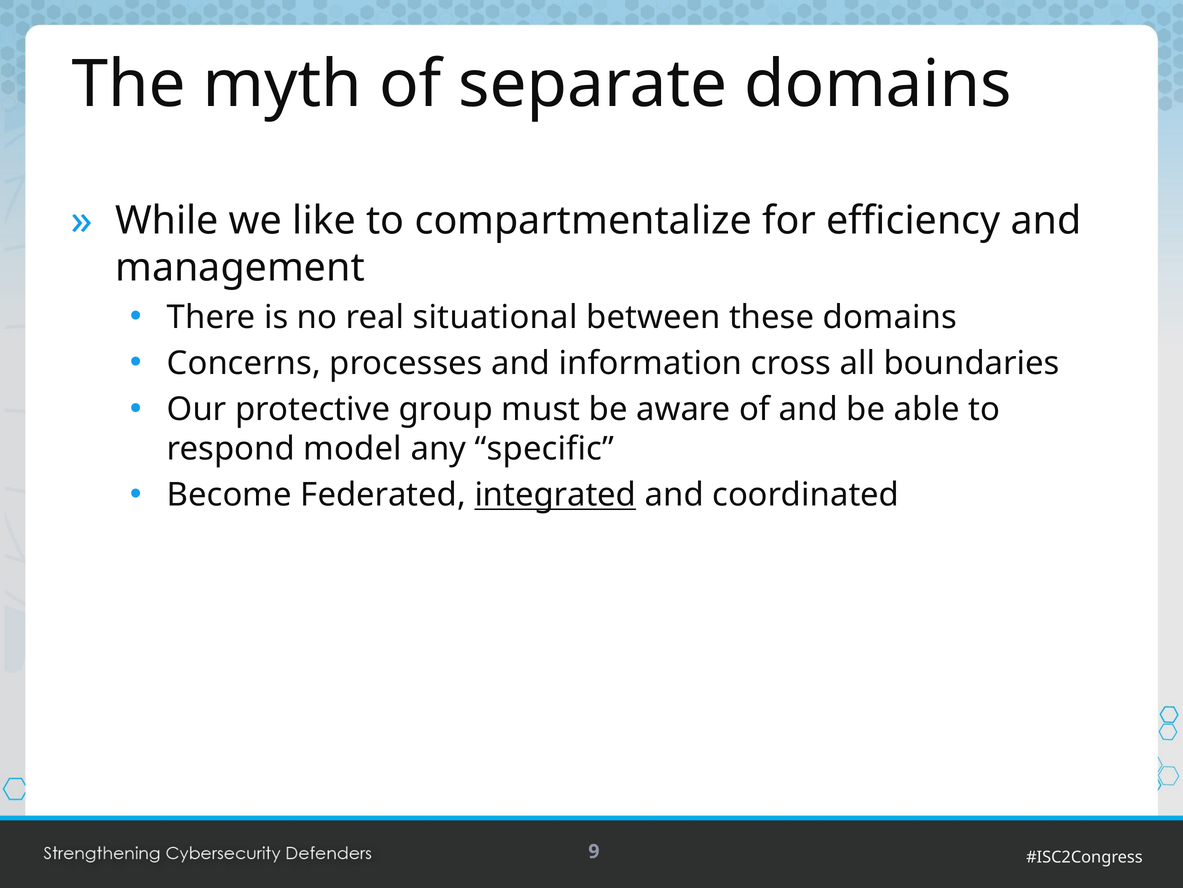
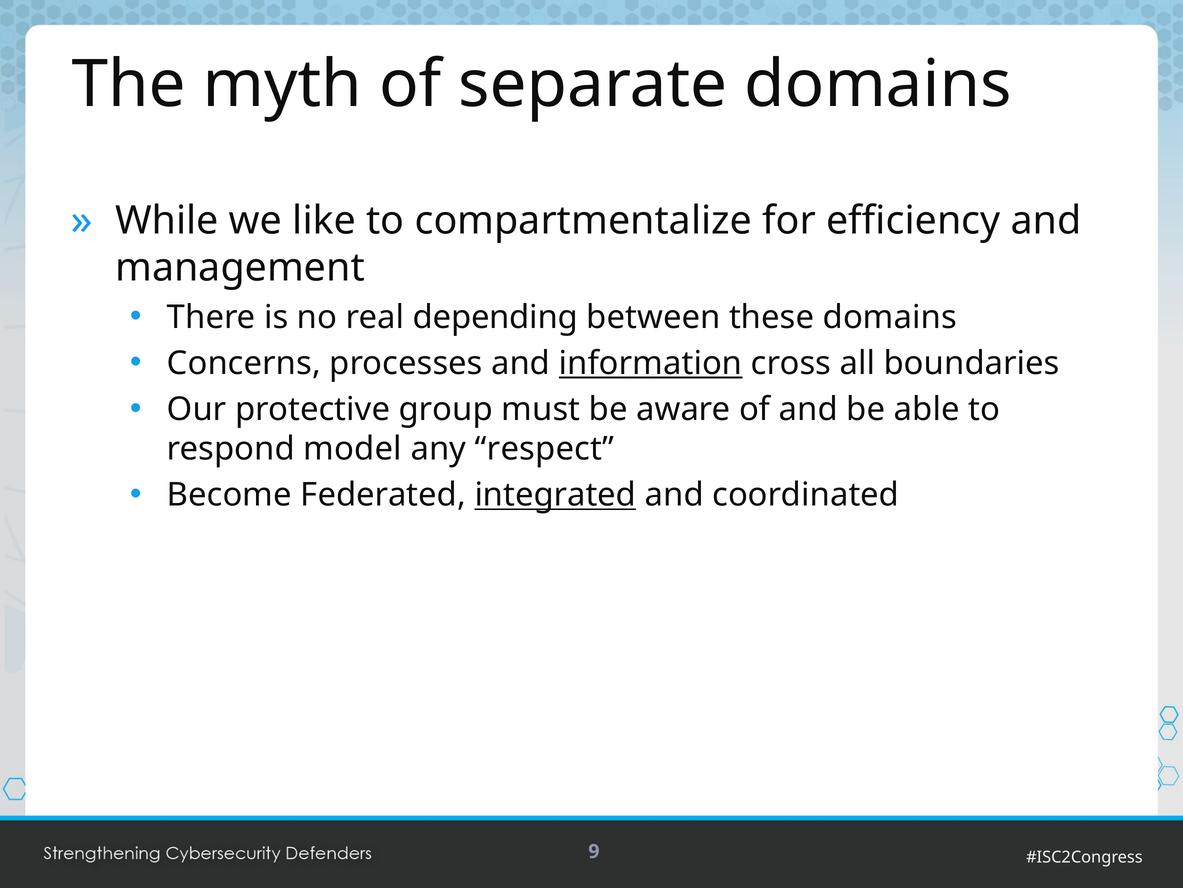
situational: situational -> depending (495, 317)
information underline: none -> present (651, 363)
specific: specific -> respect (544, 449)
